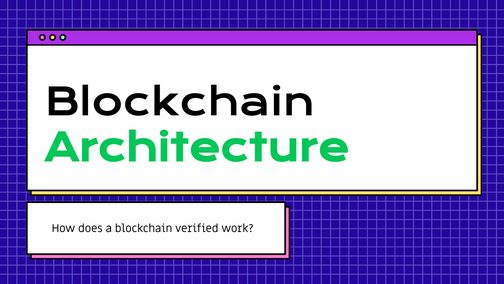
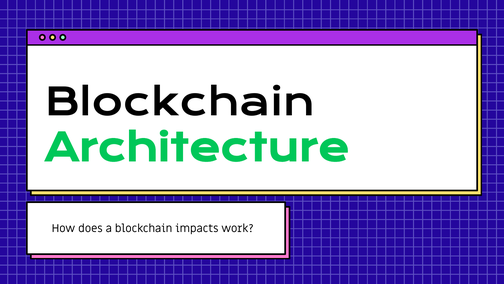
verified: verified -> impacts (197, 228)
